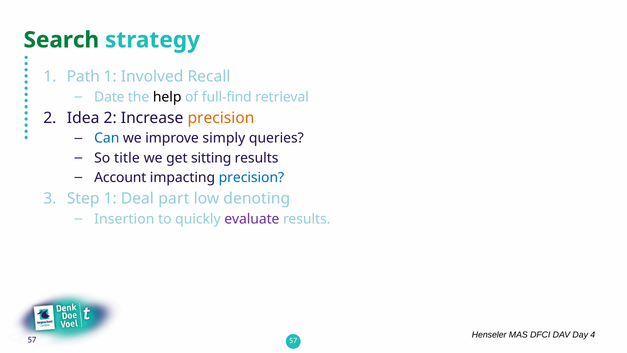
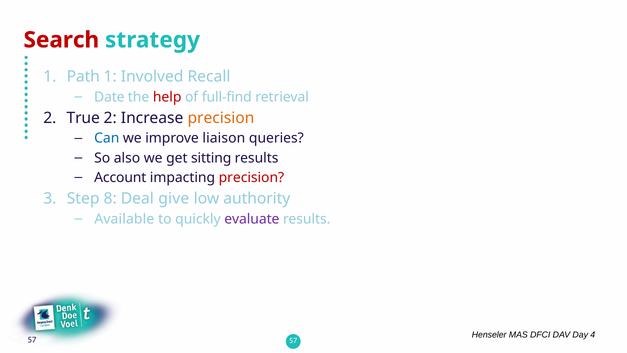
Search colour: green -> red (61, 40)
help colour: black -> red (167, 97)
Idea: Idea -> True (83, 118)
simply: simply -> liaison (224, 138)
title: title -> also (127, 158)
precision colour: blue -> red (251, 177)
Step 1: 1 -> 8 (110, 198)
part: part -> give (174, 198)
denoting: denoting -> authority (257, 198)
Insertion: Insertion -> Available (124, 219)
